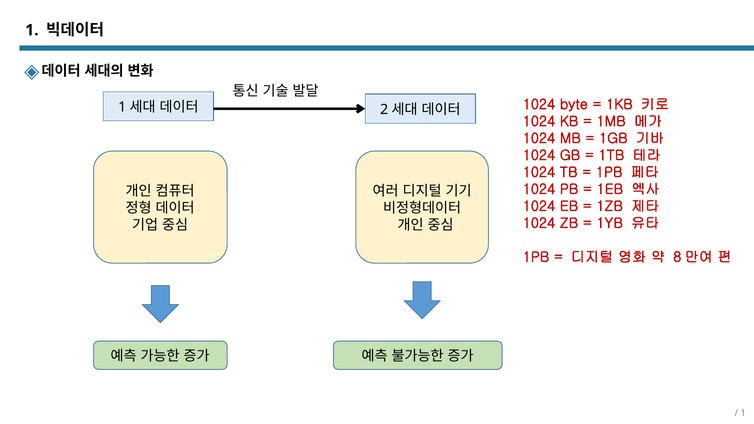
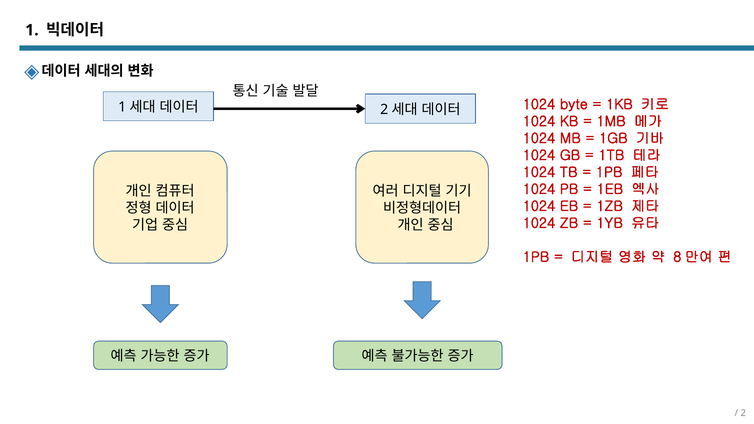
1: 1 -> 2 (743, 413)
